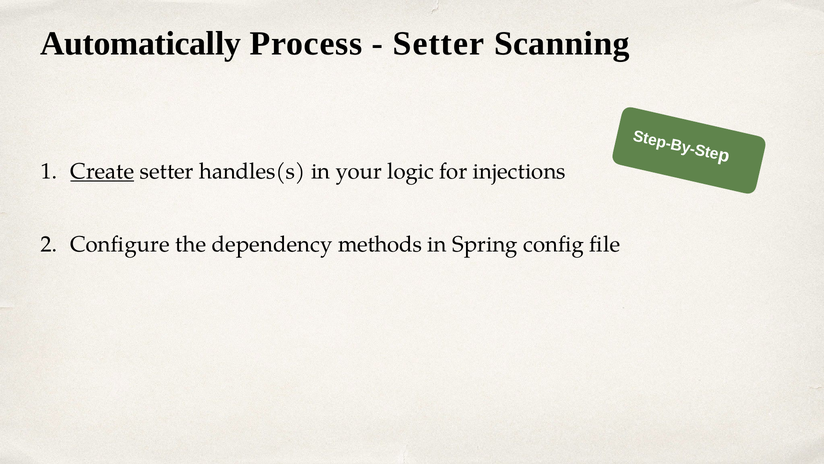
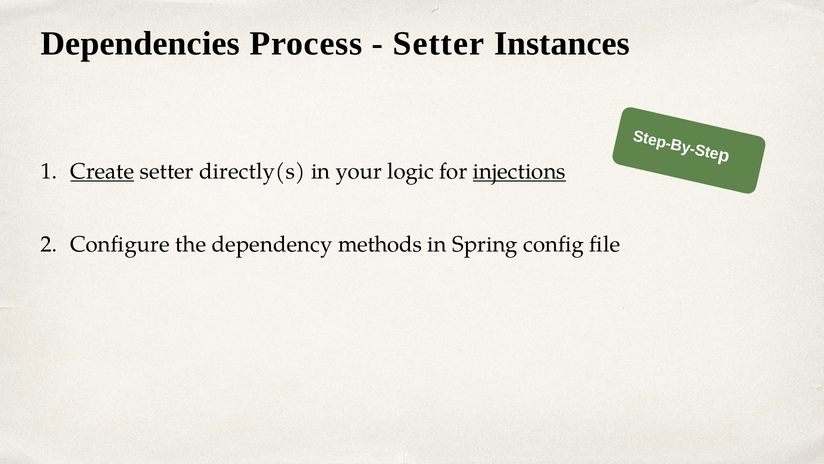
Automatically: Automatically -> Dependencies (140, 43)
Scanning: Scanning -> Instances (562, 43)
handles(s: handles(s -> directly(s (252, 171)
injections underline: none -> present (519, 171)
